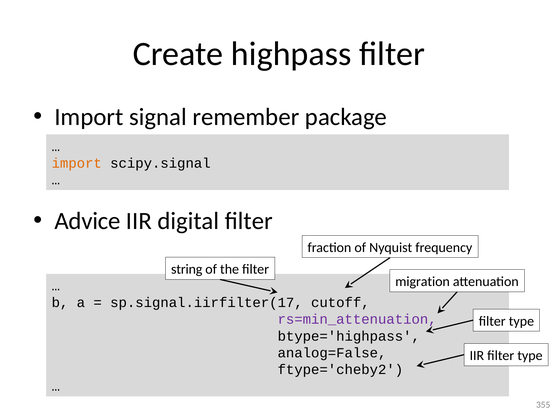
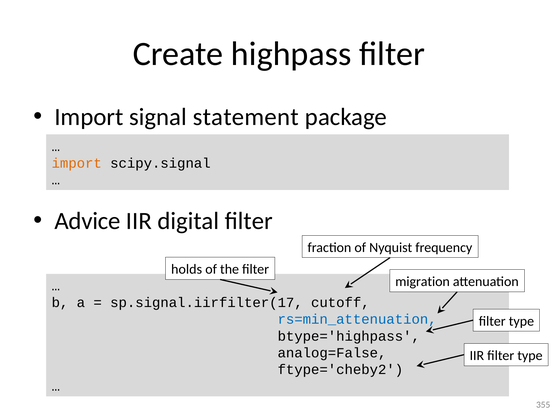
remember: remember -> statement (246, 117)
string: string -> holds (187, 270)
rs=min_attenuation colour: purple -> blue (357, 320)
